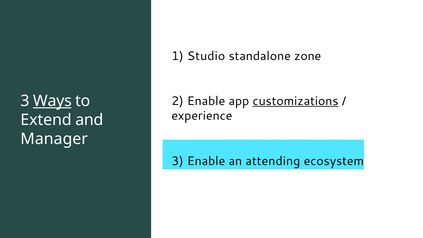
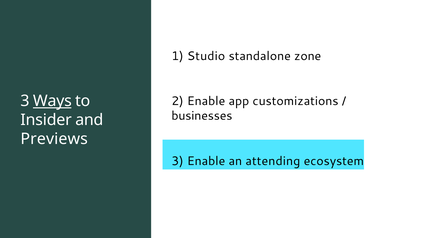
customizations underline: present -> none (296, 101)
experience: experience -> businesses (202, 116)
Extend: Extend -> Insider (46, 120)
Manager: Manager -> Previews (54, 139)
